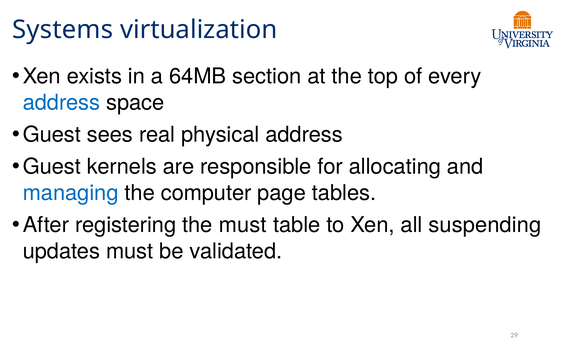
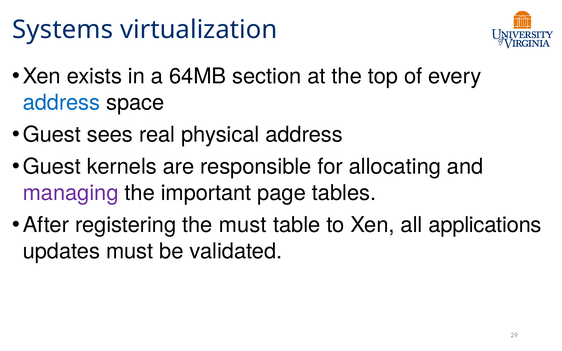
managing colour: blue -> purple (71, 193)
computer: computer -> important (206, 193)
suspending: suspending -> applications (485, 225)
